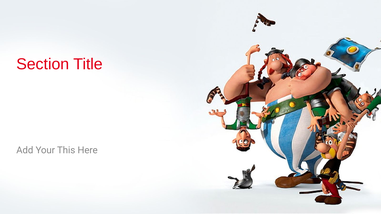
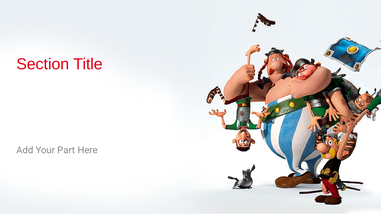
This: This -> Part (66, 150)
